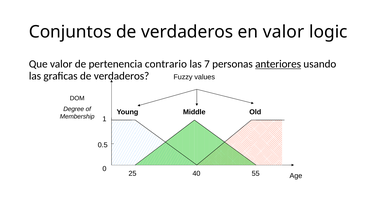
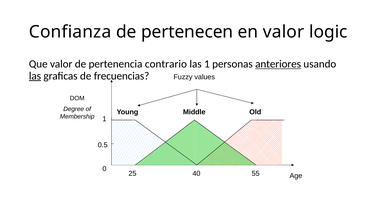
Conjuntos: Conjuntos -> Confianza (70, 32)
verdaderos: verdaderos -> pertenecen (187, 32)
las 7: 7 -> 1 (207, 64)
las underline: none -> present (35, 76)
graficas de verdaderos: verdaderos -> frecuencias (122, 76)
